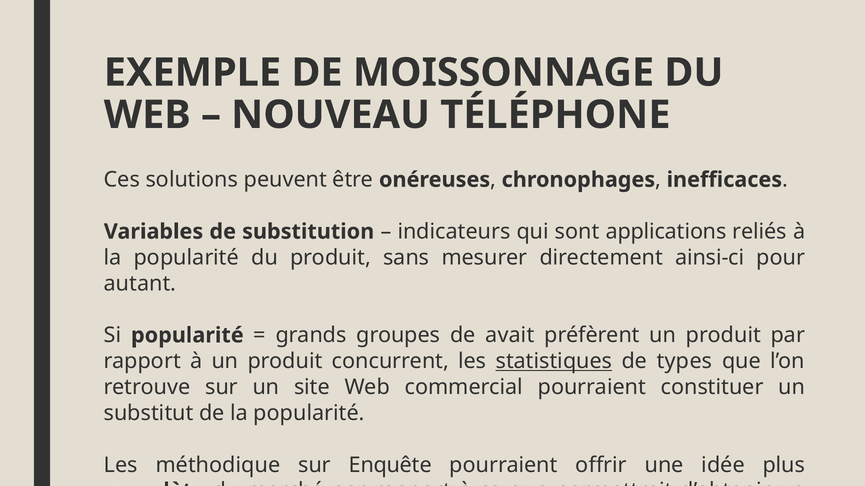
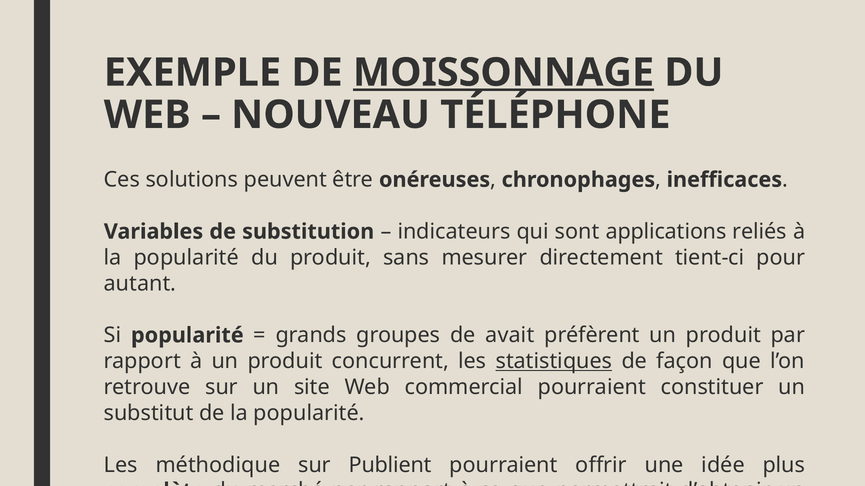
MOISSONNAGE underline: none -> present (504, 73)
ainsi-ci: ainsi-ci -> tient-ci (710, 258)
types: types -> façon (685, 362)
Enquête: Enquête -> Publient (390, 465)
